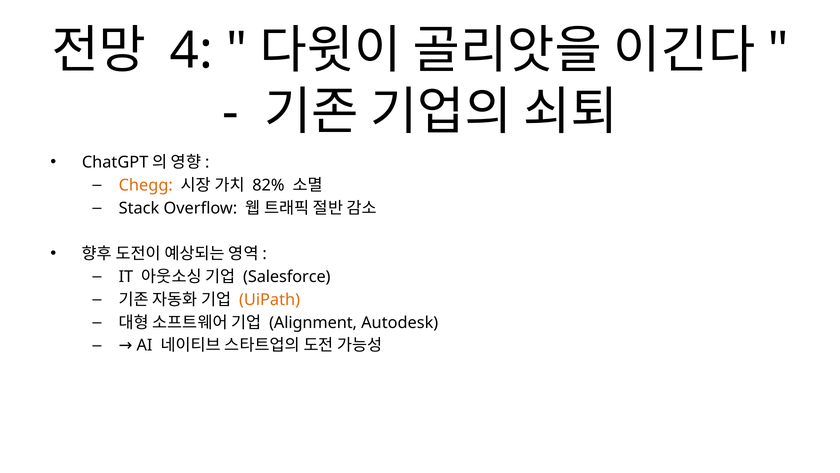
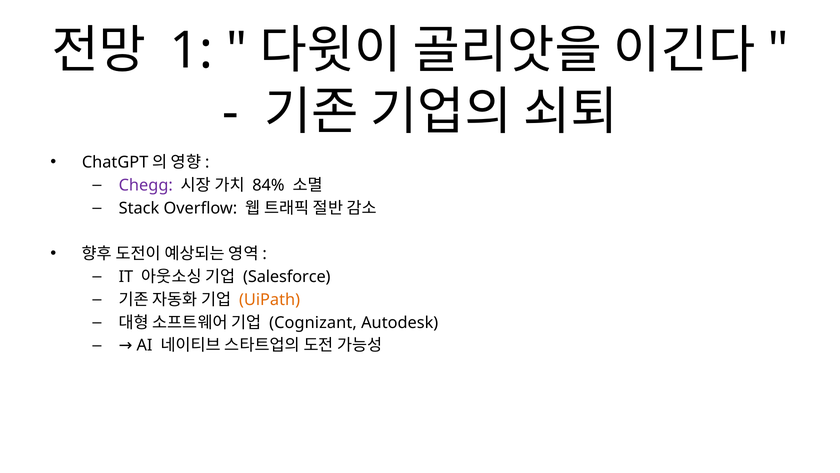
4: 4 -> 1 (191, 51)
Chegg colour: orange -> purple (146, 185)
82%: 82% -> 84% (268, 185)
Alignment: Alignment -> Cognizant (313, 322)
